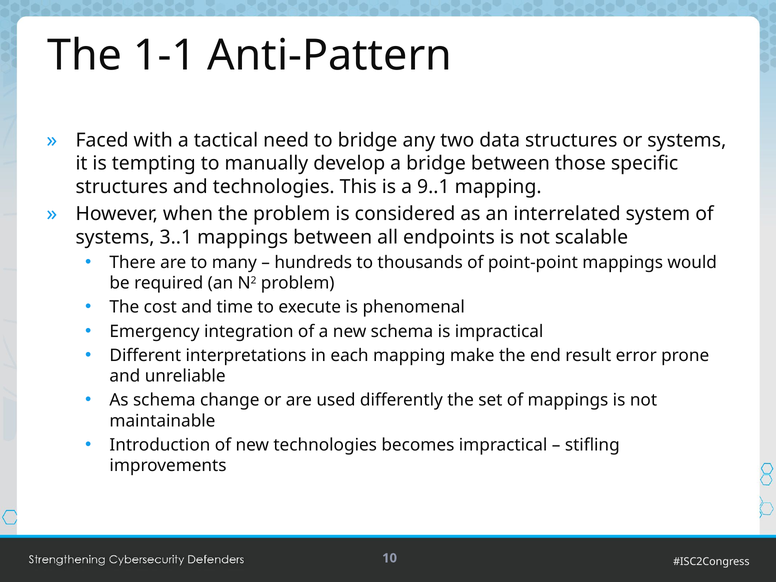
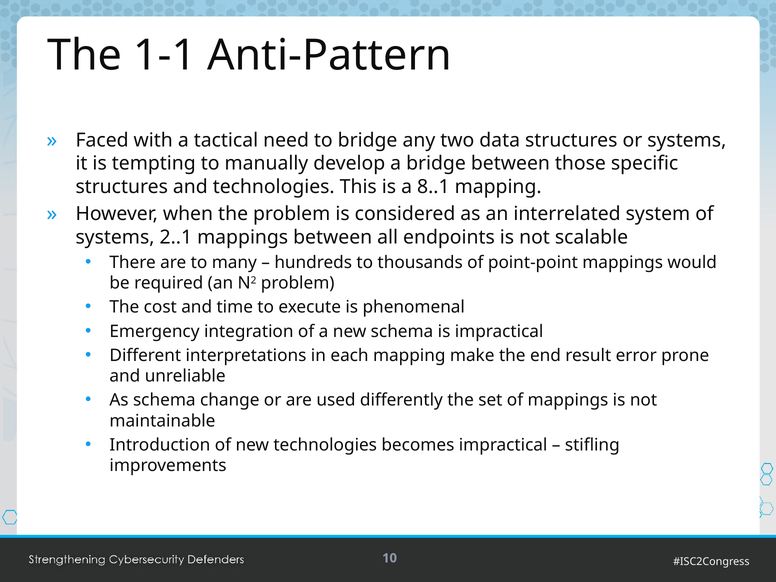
9..1: 9..1 -> 8..1 (433, 187)
3..1: 3..1 -> 2..1 (176, 237)
